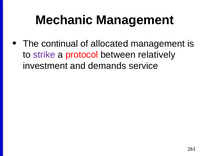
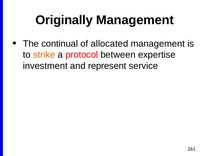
Mechanic: Mechanic -> Originally (64, 20)
strike colour: purple -> orange (44, 55)
relatively: relatively -> expertise (157, 55)
demands: demands -> represent (107, 66)
